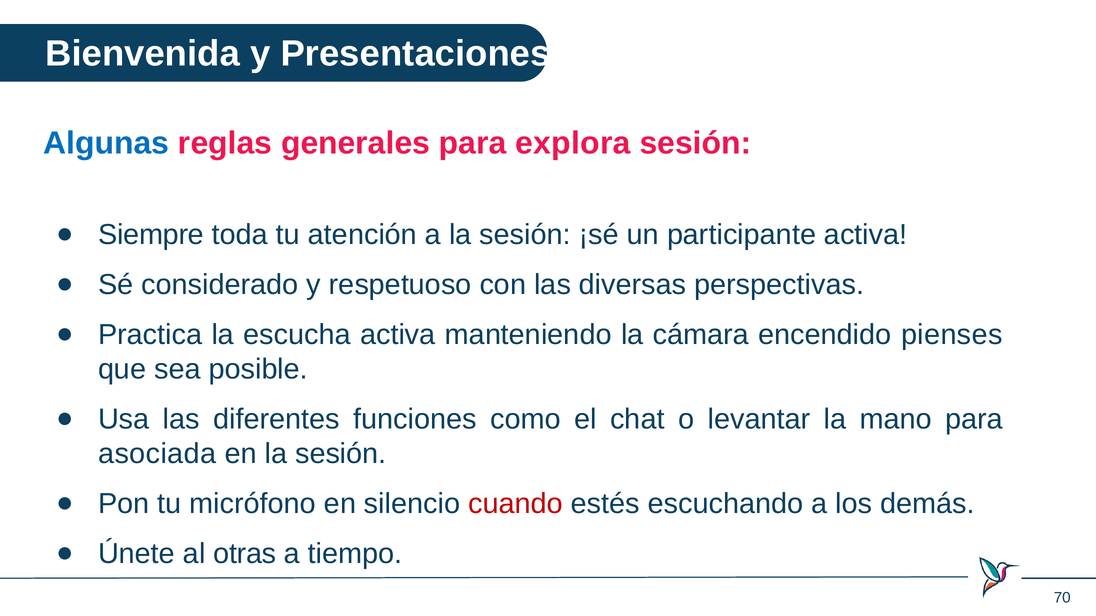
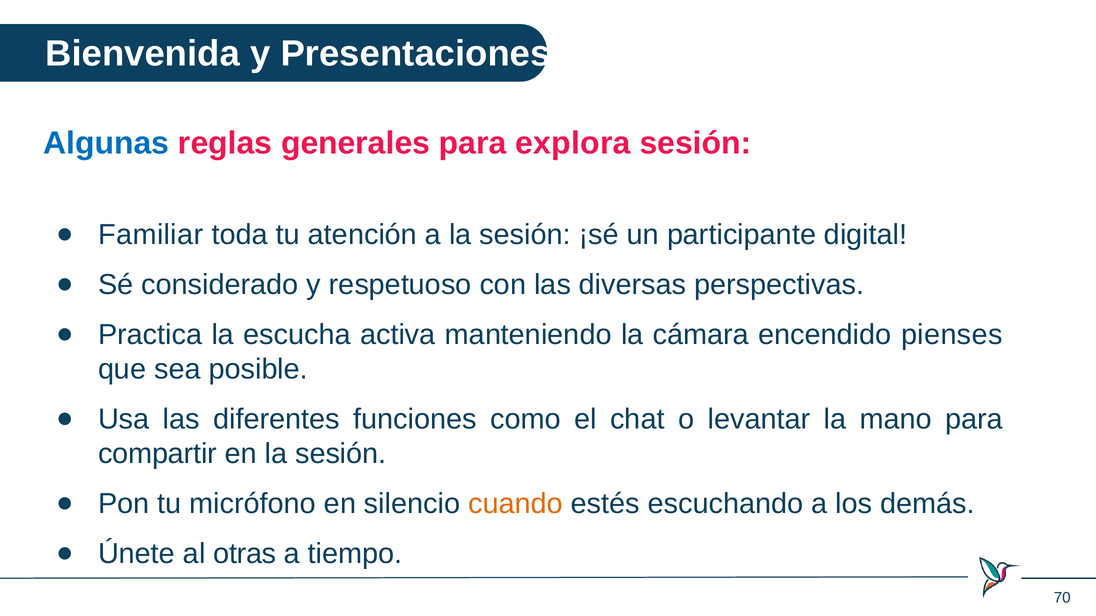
Siempre: Siempre -> Familiar (151, 235)
participante activa: activa -> digital (866, 235)
asociada: asociada -> compartir (157, 454)
cuando colour: red -> orange (515, 504)
